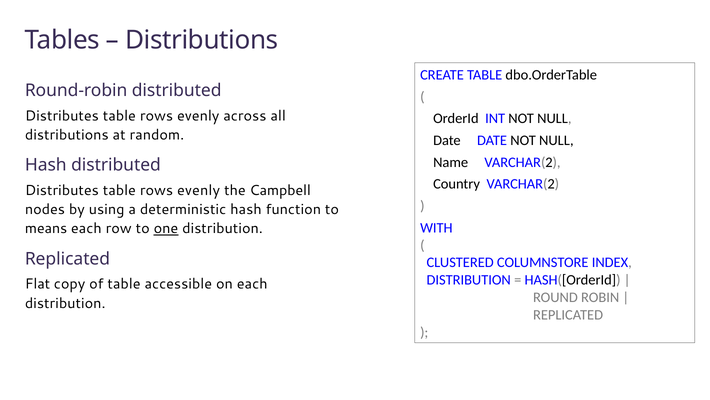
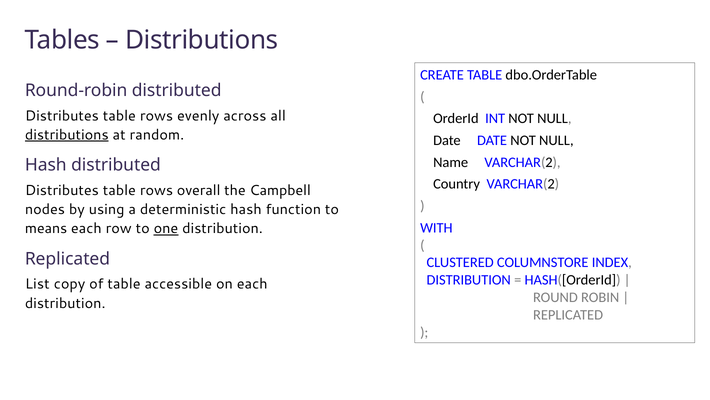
distributions underline: none -> present (67, 135)
evenly: evenly -> overall (199, 190)
Flat: Flat -> List (37, 284)
